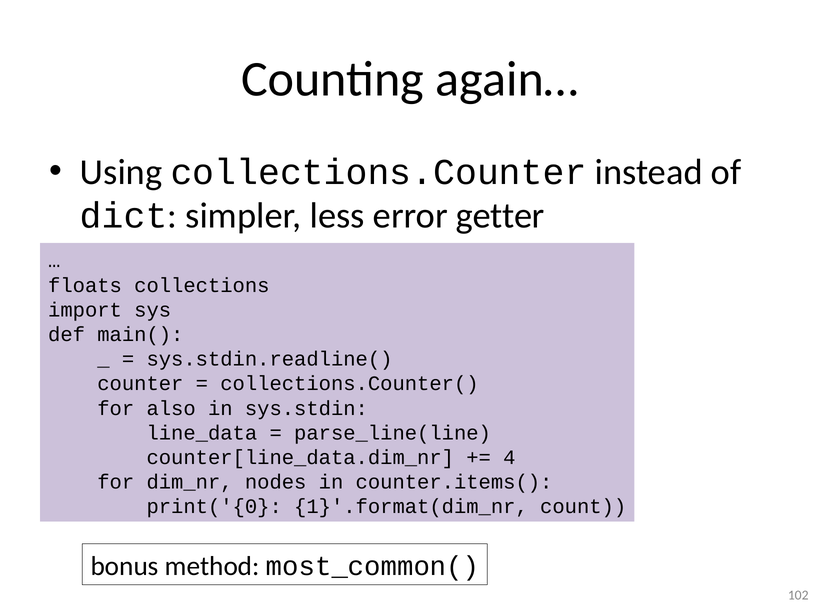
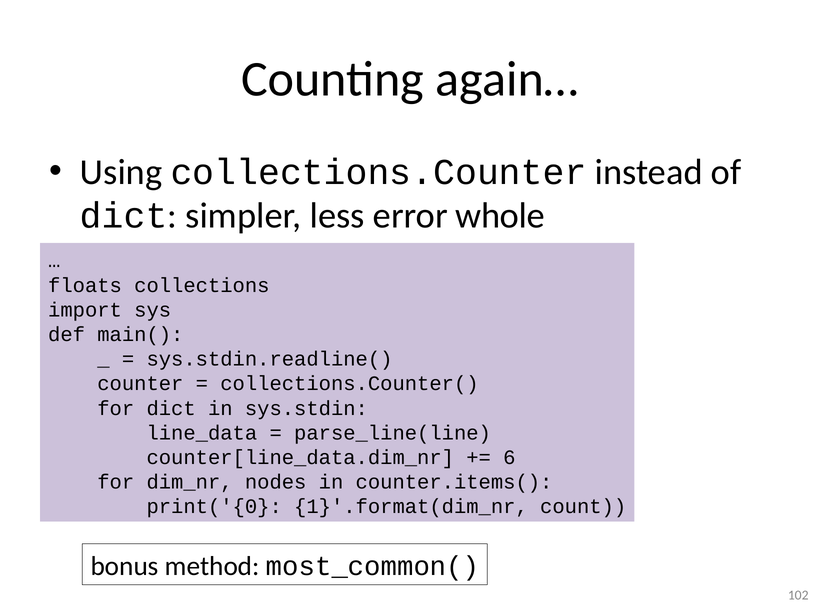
getter: getter -> whole (500, 216)
for also: also -> dict (171, 408)
4: 4 -> 6 (509, 457)
